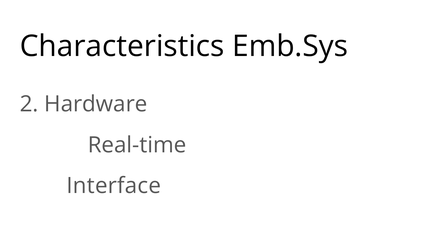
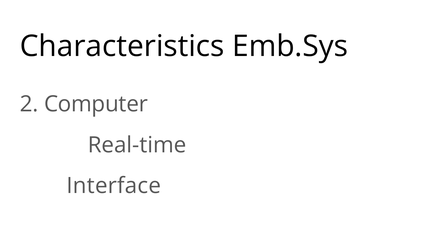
Hardware: Hardware -> Computer (96, 104)
